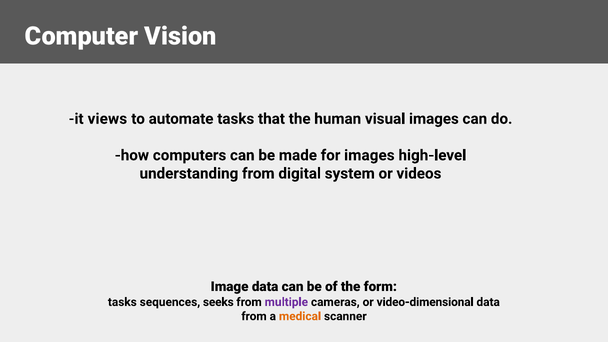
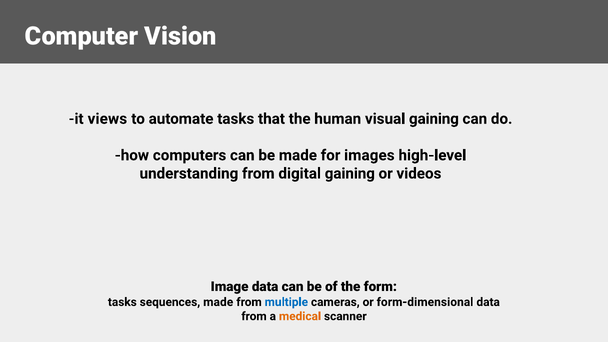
visual images: images -> gaining (434, 119)
digital system: system -> gaining (350, 174)
sequences seeks: seeks -> made (218, 302)
multiple colour: purple -> blue (286, 302)
video-dimensional: video-dimensional -> form-dimensional (425, 302)
